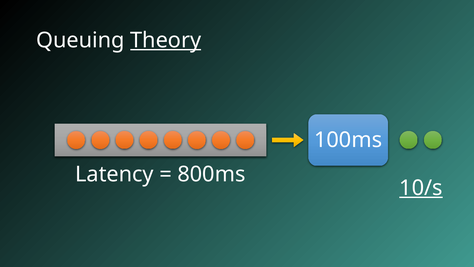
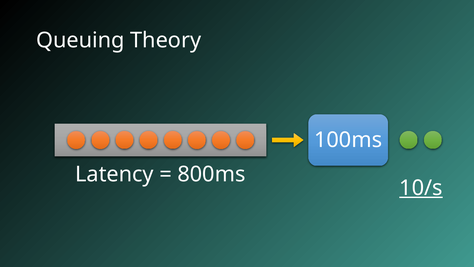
Theory underline: present -> none (166, 40)
